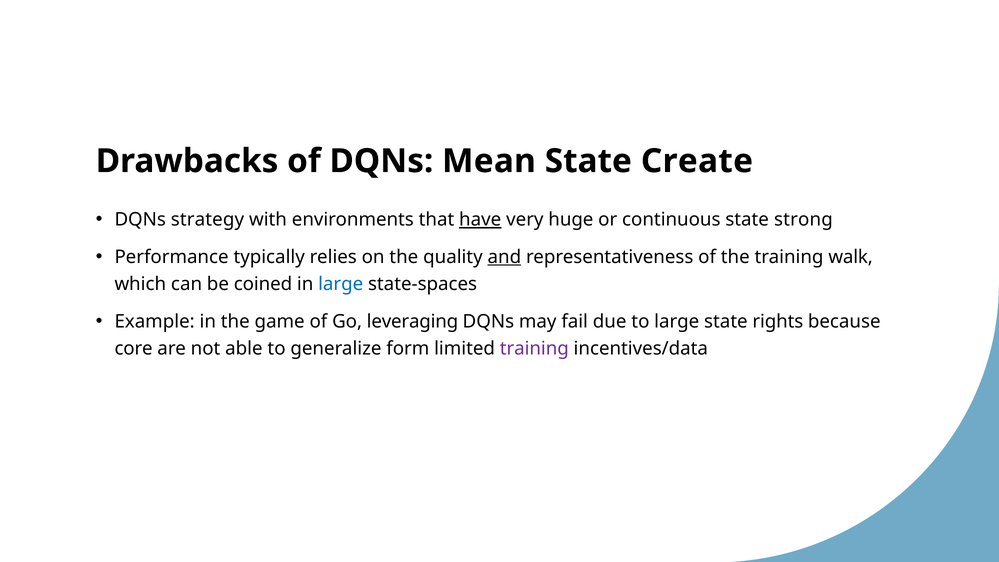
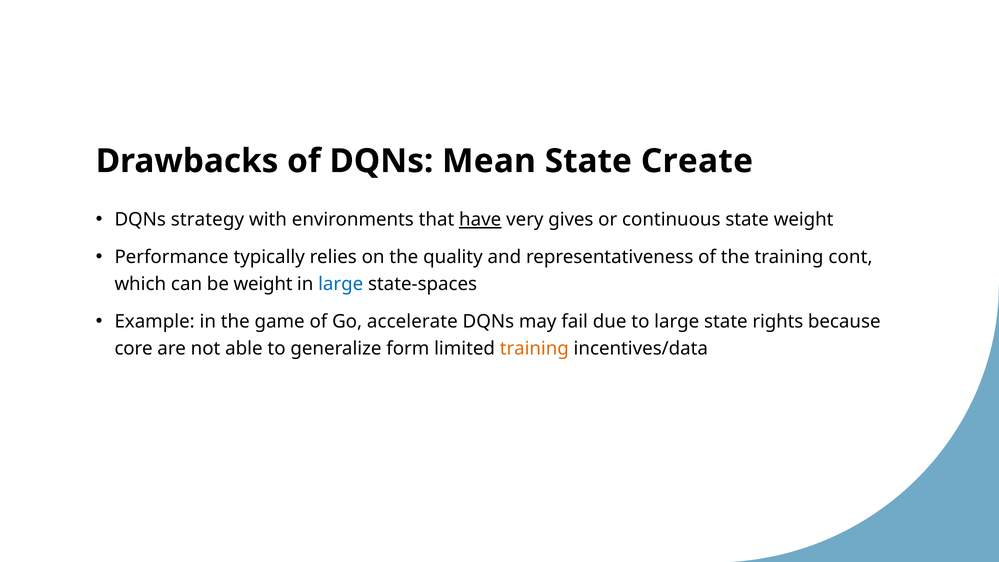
huge: huge -> gives (571, 220)
state strong: strong -> weight (804, 220)
and underline: present -> none (504, 257)
walk: walk -> cont (850, 257)
be coined: coined -> weight (263, 284)
leveraging: leveraging -> accelerate (412, 321)
training colour: purple -> orange (534, 348)
